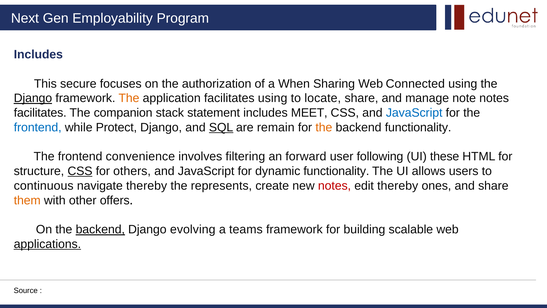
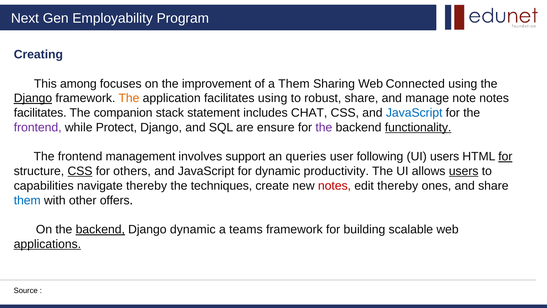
Includes: Includes -> Creating (38, 54)
secure: secure -> among (78, 84)
authorization: authorization -> improvement (217, 84)
a When: When -> Them (294, 84)
locate: locate -> robust (323, 98)
MEET: MEET -> CHAT (309, 113)
frontend colour: blue -> purple (38, 127)
SQL underline: present -> none (221, 127)
remain: remain -> ensure (276, 127)
the colour: orange -> purple (324, 127)
functionality underline: none -> present (418, 127)
convenience: convenience -> management (140, 156)
filtering: filtering -> support (245, 156)
forward: forward -> queries (306, 156)
UI these: these -> users (445, 156)
for underline: none -> present (505, 156)
dynamic functionality: functionality -> productivity (336, 171)
users underline: none -> present (464, 171)
continuous: continuous -> capabilities (44, 186)
represents: represents -> techniques (221, 186)
them colour: orange -> blue (27, 200)
Django evolving: evolving -> dynamic (193, 229)
